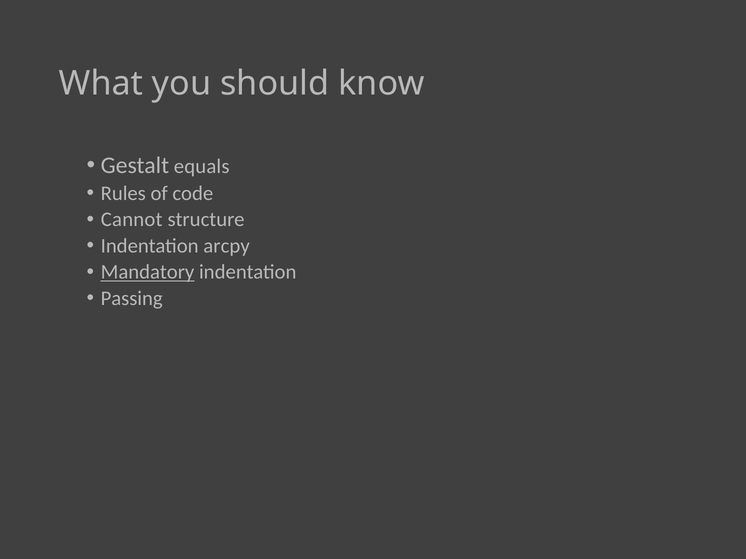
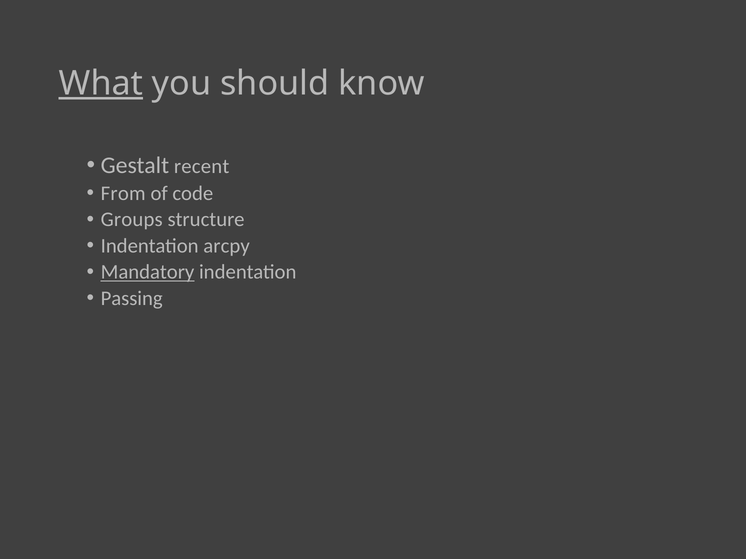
What underline: none -> present (101, 84)
equals: equals -> recent (202, 166)
Rules: Rules -> From (123, 193)
Cannot: Cannot -> Groups (132, 220)
